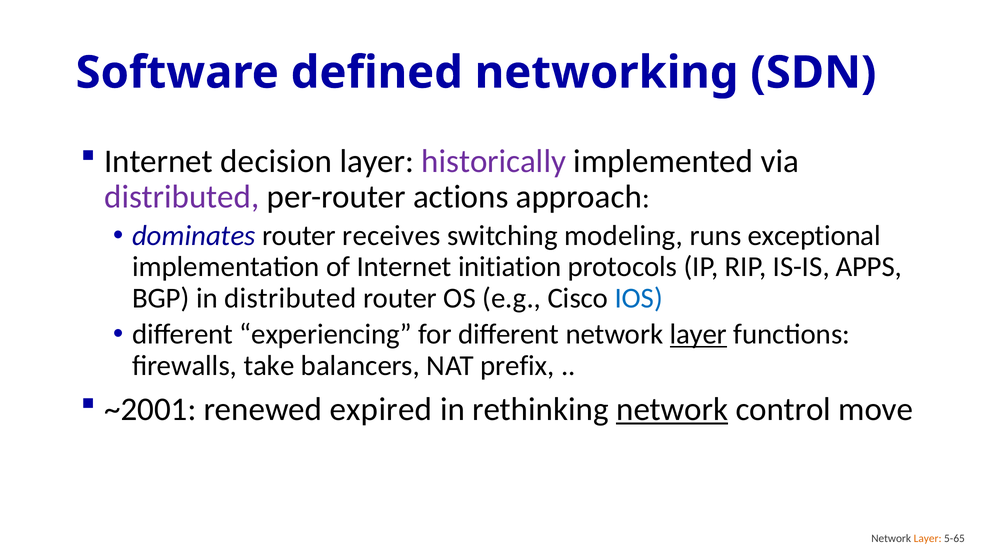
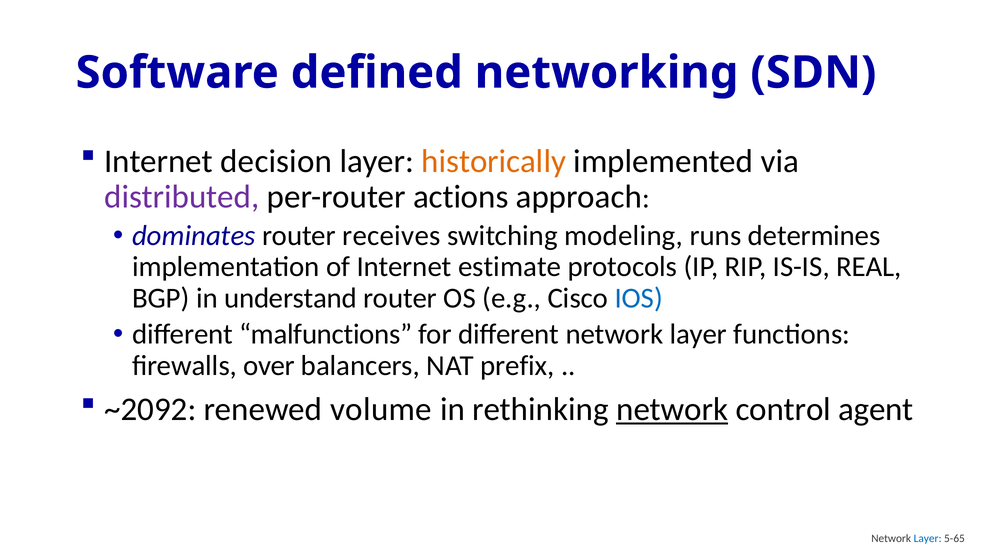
historically colour: purple -> orange (494, 162)
exceptional: exceptional -> determines (814, 236)
initiation: initiation -> estimate (510, 267)
APPS: APPS -> REAL (869, 267)
in distributed: distributed -> understand (291, 298)
experiencing: experiencing -> malfunctions (326, 335)
layer underline: present -> none (698, 335)
take: take -> over (269, 366)
~2001: ~2001 -> ~2092 (150, 410)
expired: expired -> volume (381, 410)
move: move -> agent (876, 410)
Layer colour: orange -> blue (928, 539)
